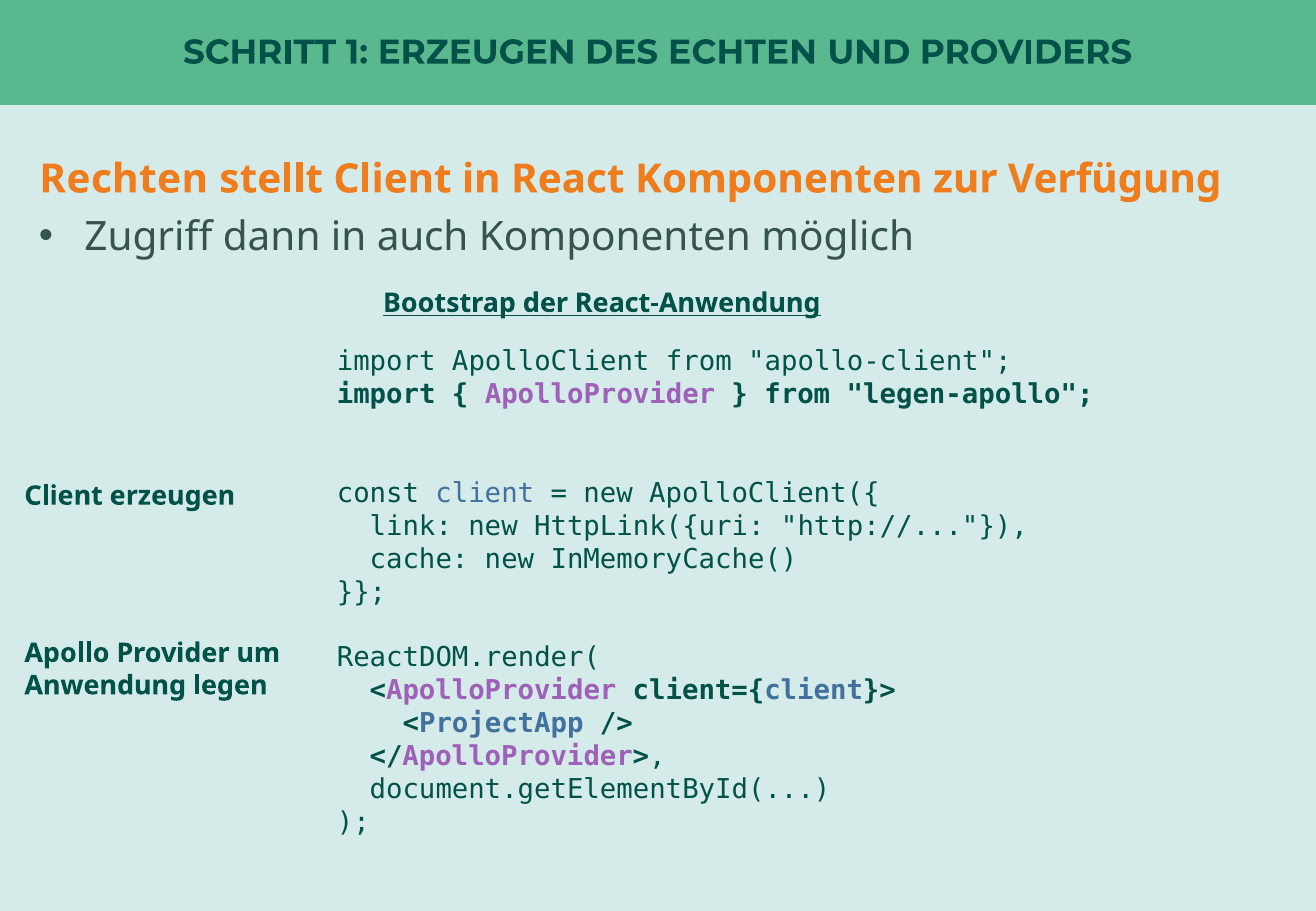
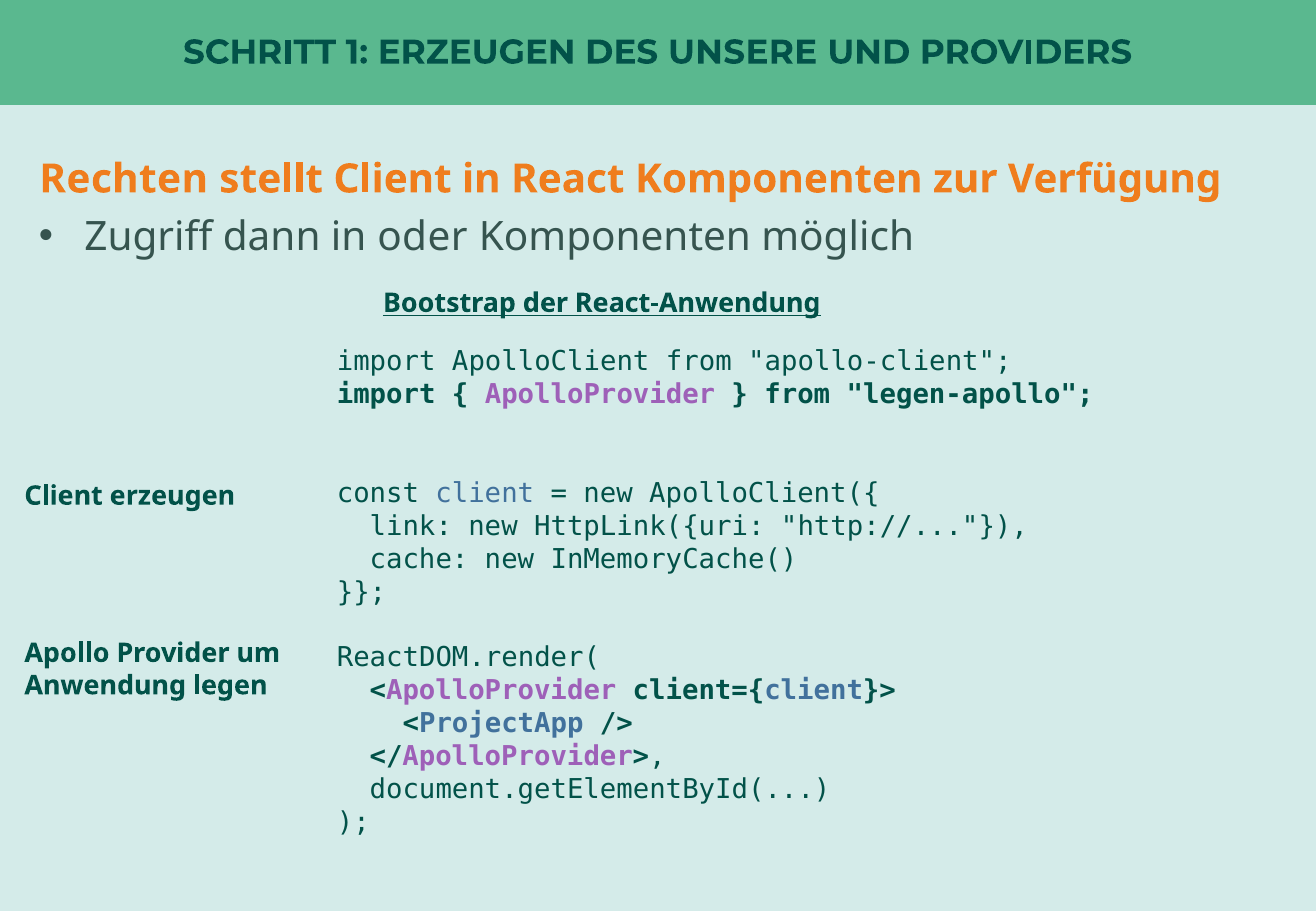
ECHTEN: ECHTEN -> UNSERE (743, 52)
auch: auch -> oder (422, 237)
